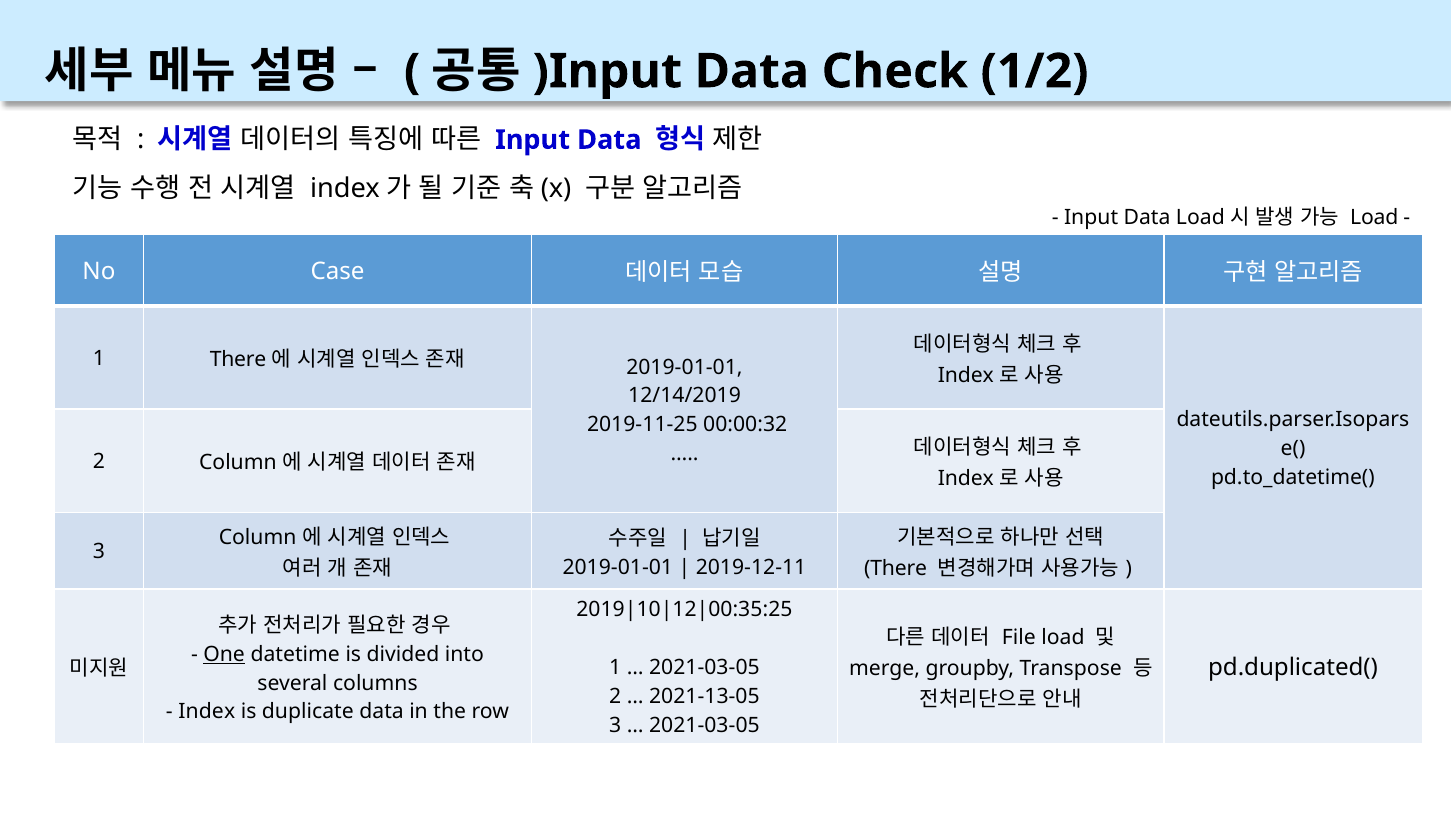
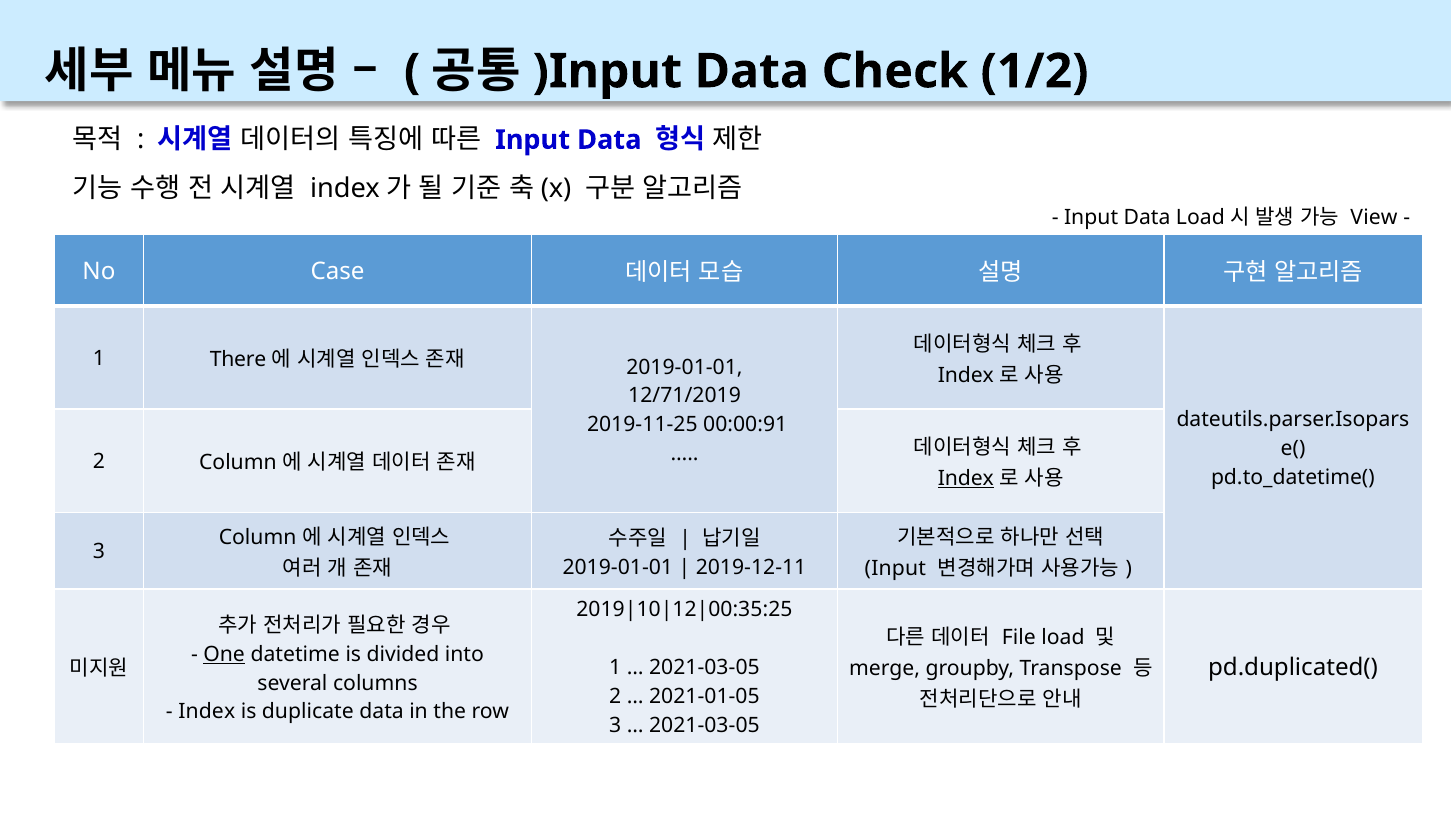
Load: Load -> View (1374, 217)
12/14/2019: 12/14/2019 -> 12/71/2019 (685, 396)
00:00:32: 00:00:32 -> 00:00:91 (745, 425)
Index underline: none -> present (966, 478)
There: There -> Input (895, 568)
2021-13-05: 2021-13-05 -> 2021-01-05 (704, 697)
